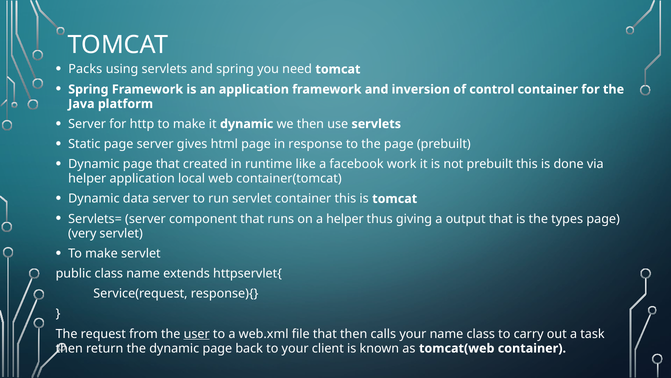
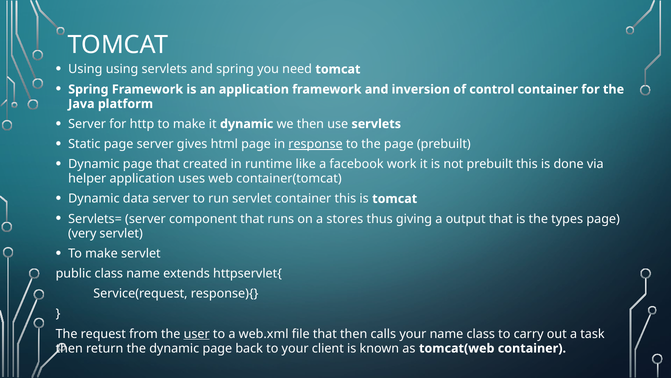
Packs: Packs -> Using (85, 69)
response underline: none -> present (316, 144)
local: local -> uses (192, 178)
a helper: helper -> stores (345, 219)
